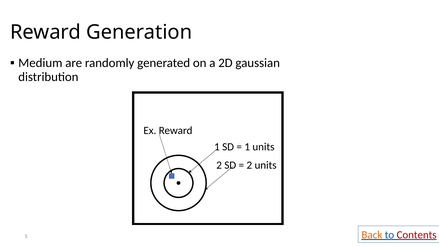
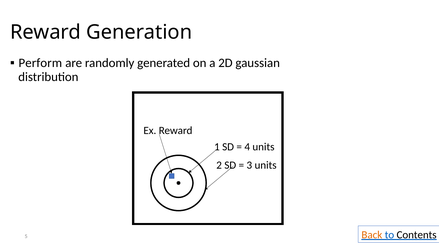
Medium: Medium -> Perform (40, 63)
1: 1 -> 4 (247, 147)
2: 2 -> 3 (249, 165)
Contents colour: red -> black (417, 235)
